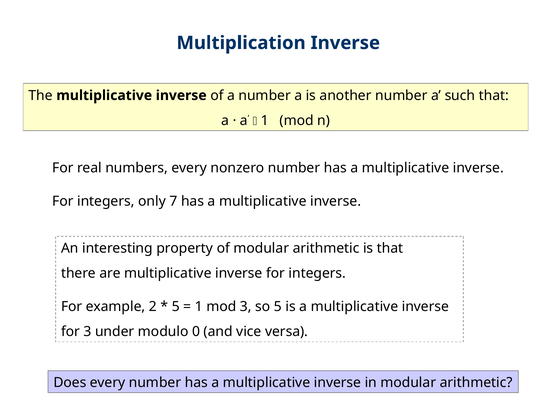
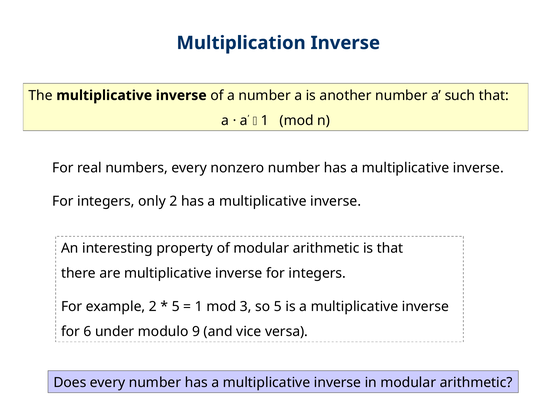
only 7: 7 -> 2 (173, 201)
for 3: 3 -> 6 (88, 332)
0: 0 -> 9 (196, 332)
